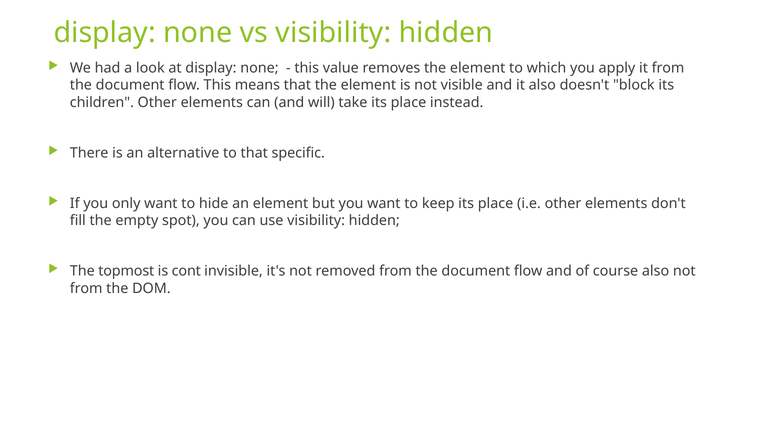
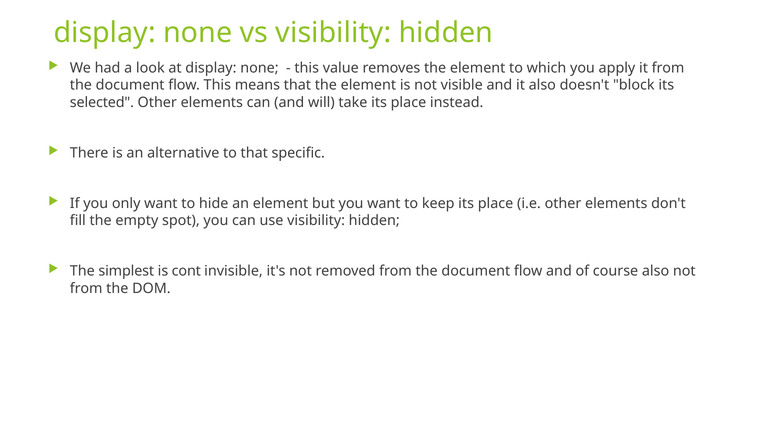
children: children -> selected (102, 102)
topmost: topmost -> simplest (126, 271)
